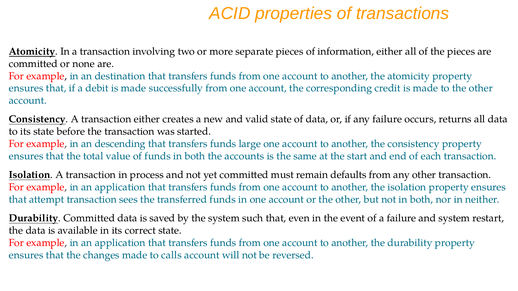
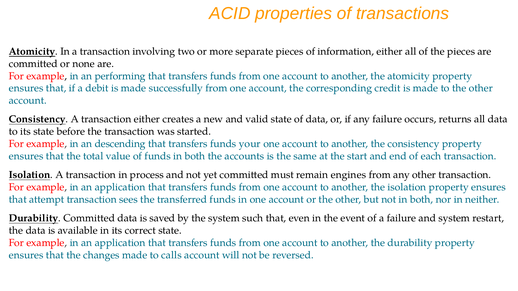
destination: destination -> performing (120, 76)
large: large -> your (250, 144)
defaults: defaults -> engines (348, 175)
